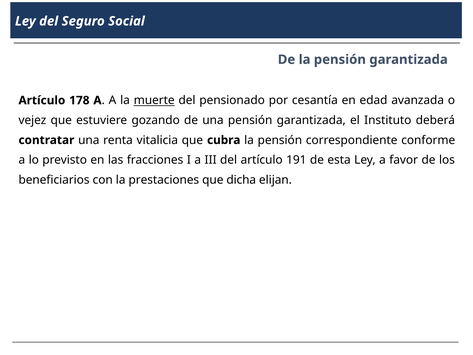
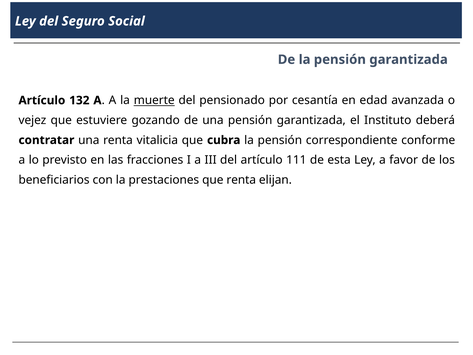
178: 178 -> 132 (79, 100)
191: 191 -> 111 (296, 160)
que dicha: dicha -> renta (241, 180)
